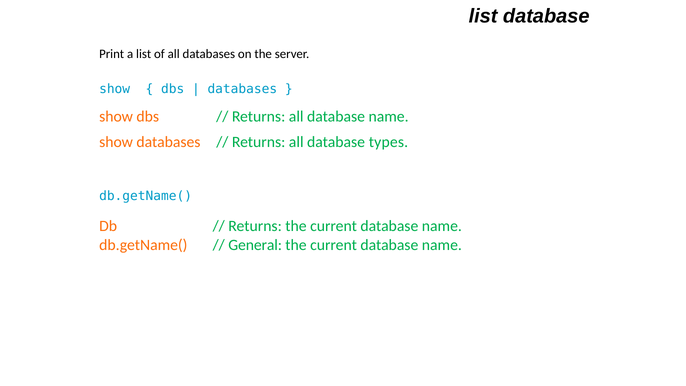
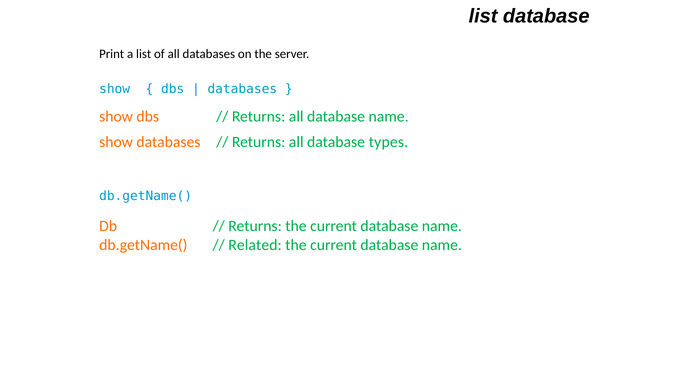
General: General -> Related (255, 245)
